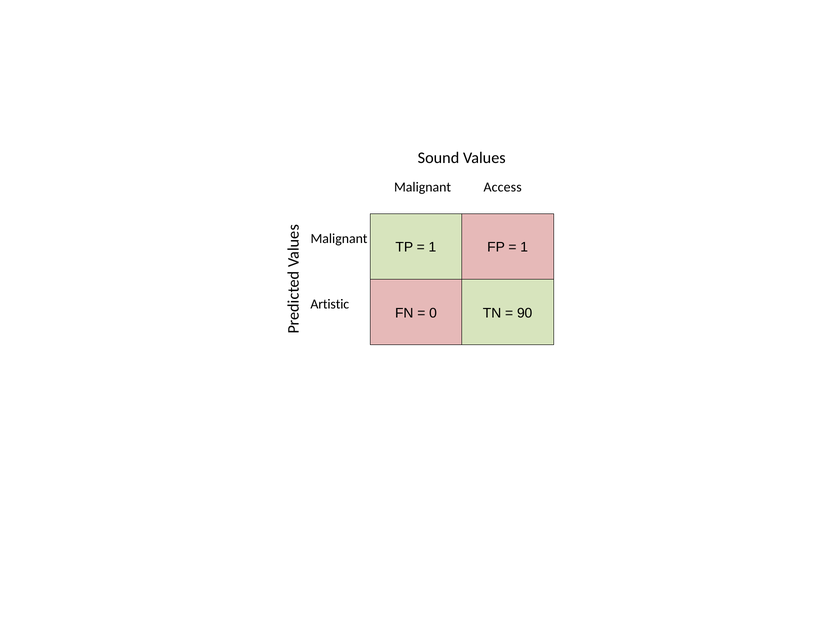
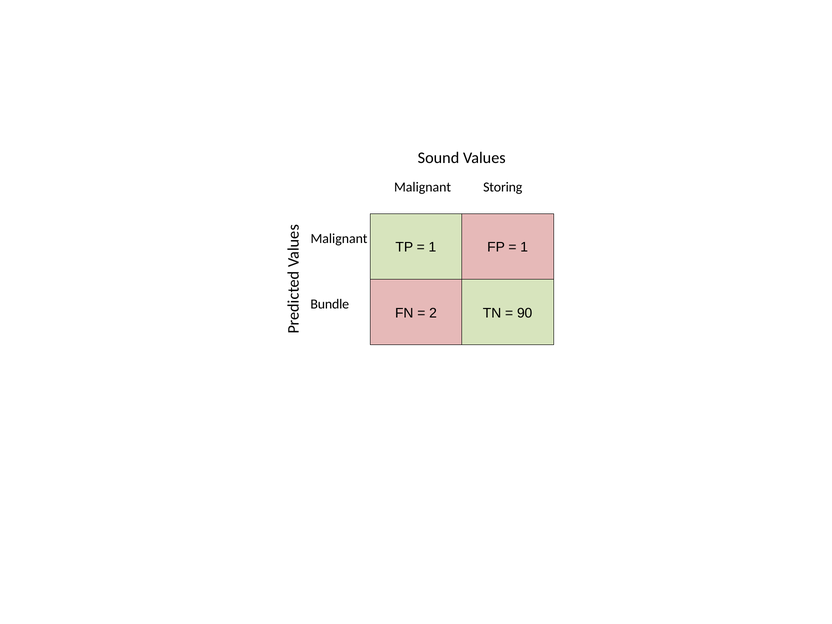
Access: Access -> Storing (503, 187)
Artistic: Artistic -> Bundle (330, 304)
0: 0 -> 2 (433, 313)
